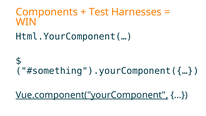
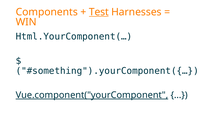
Test underline: none -> present (99, 12)
